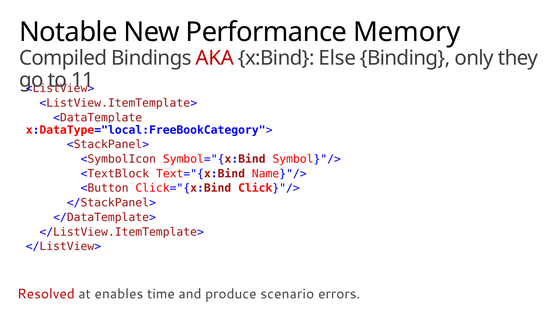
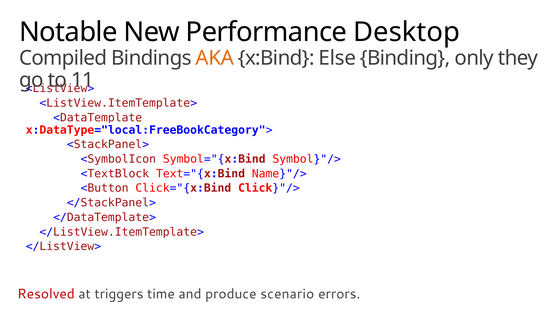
Memory: Memory -> Desktop (407, 32)
AKA colour: red -> orange (215, 58)
enables: enables -> triggers (119, 294)
